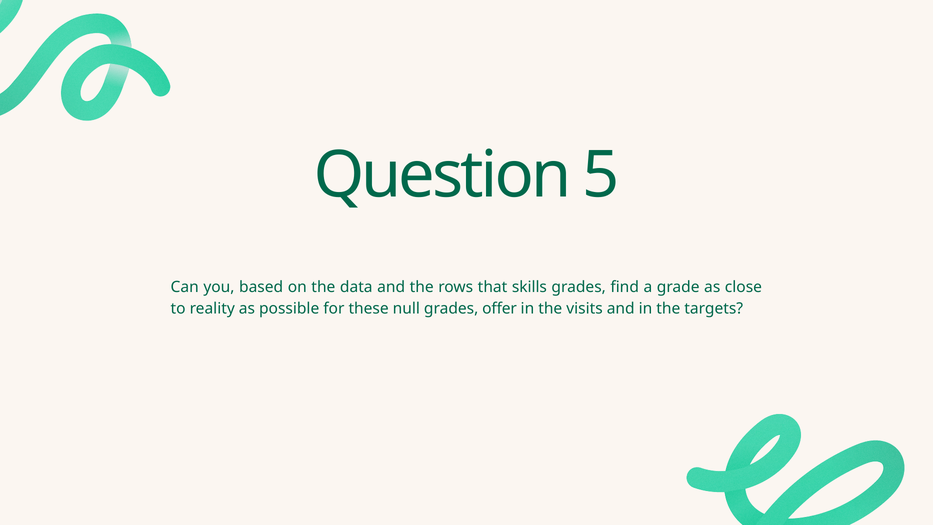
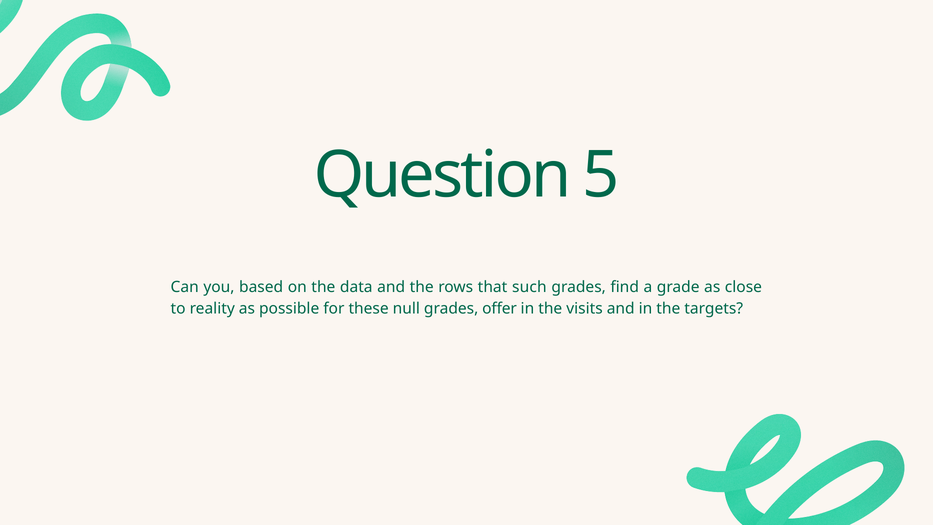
skills: skills -> such (529, 287)
